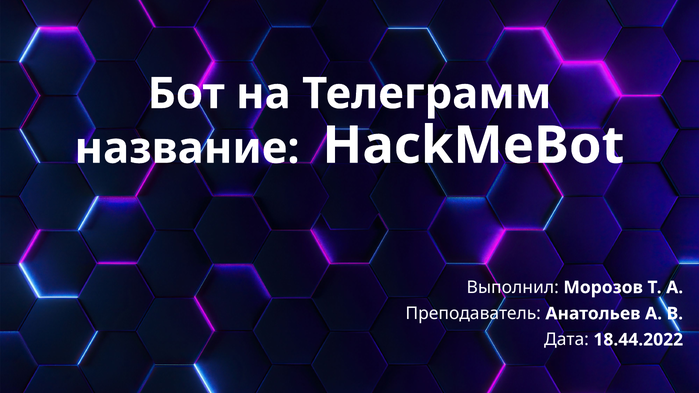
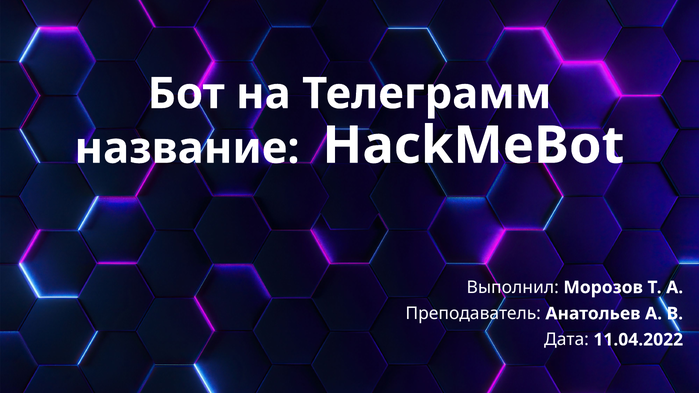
18.44.2022: 18.44.2022 -> 11.04.2022 (638, 340)
